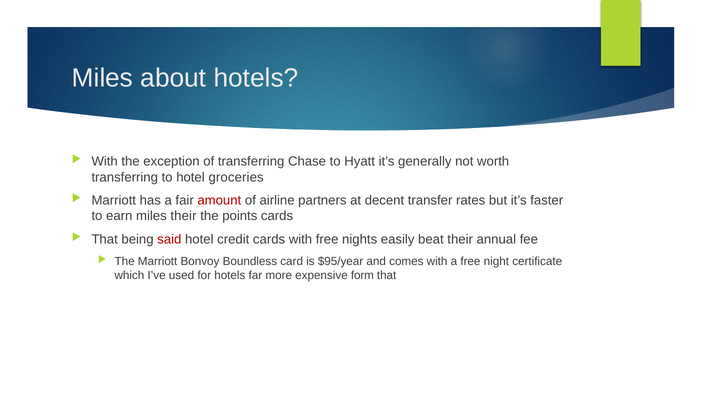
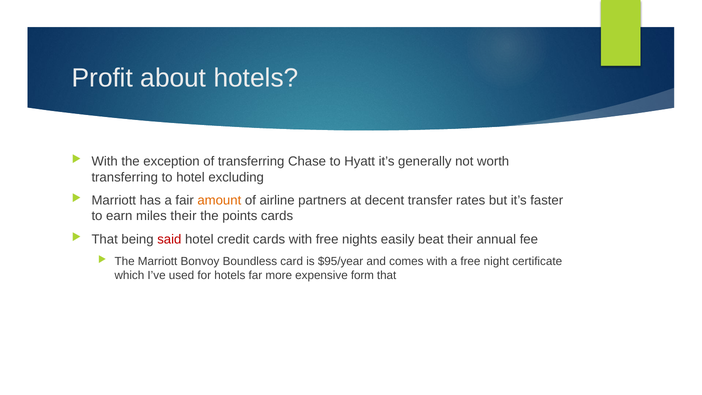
Miles: Miles -> Profit (102, 78)
groceries: groceries -> excluding (236, 177)
amount colour: red -> orange (219, 200)
